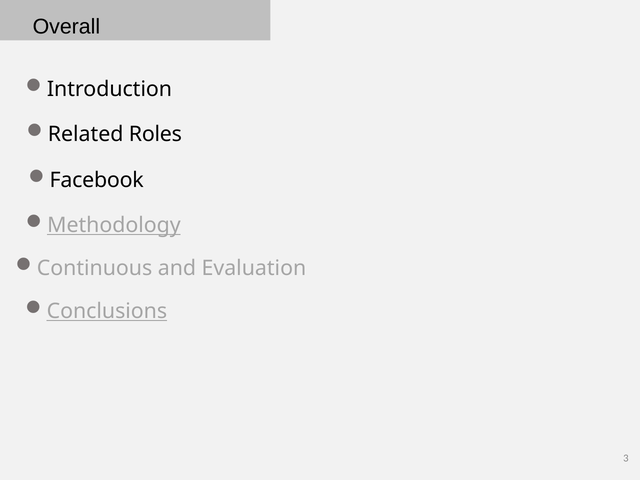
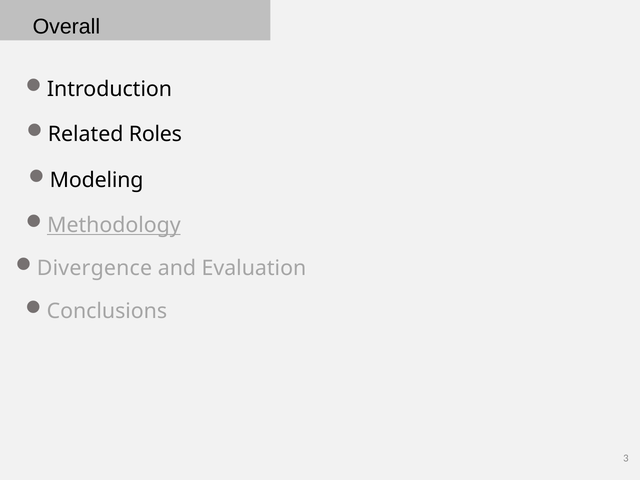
Facebook: Facebook -> Modeling (97, 180)
Continuous: Continuous -> Divergence (94, 268)
Conclusions underline: present -> none (107, 311)
